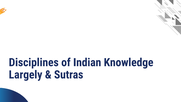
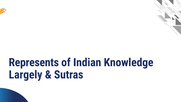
Disciplines: Disciplines -> Represents (34, 62)
